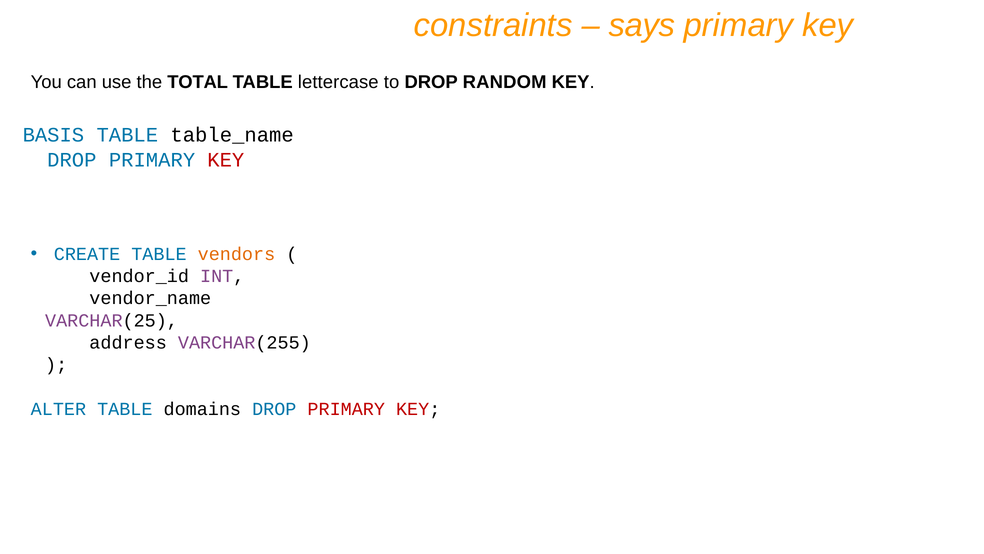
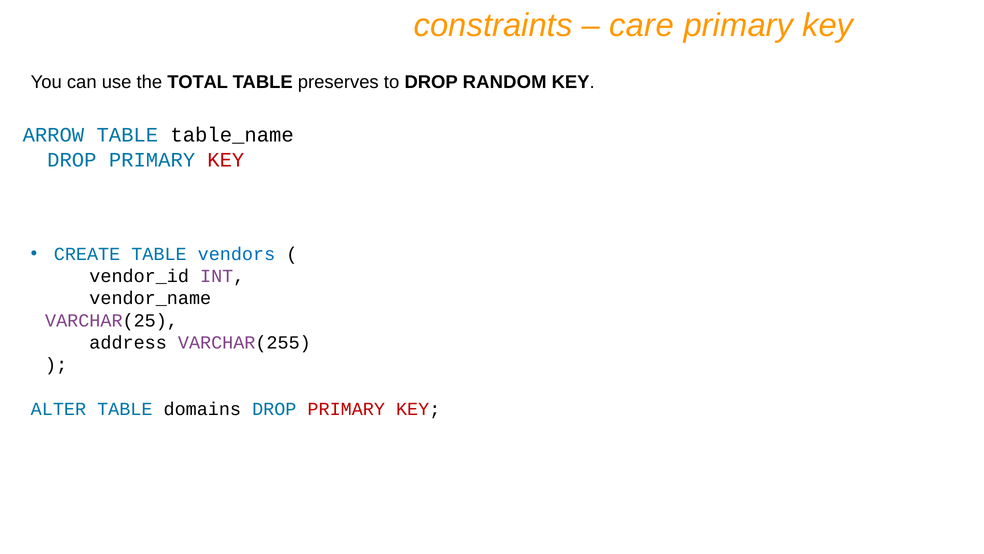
says: says -> care (642, 26)
lettercase: lettercase -> preserves (338, 82)
BASIS: BASIS -> ARROW (53, 135)
vendors colour: orange -> blue (236, 254)
